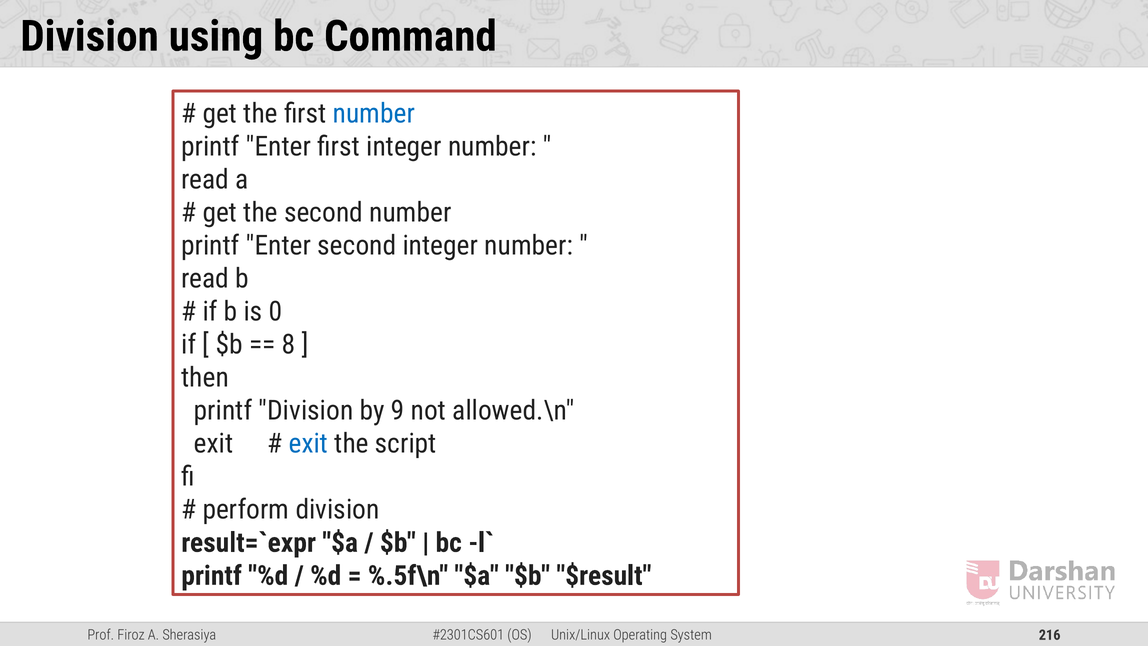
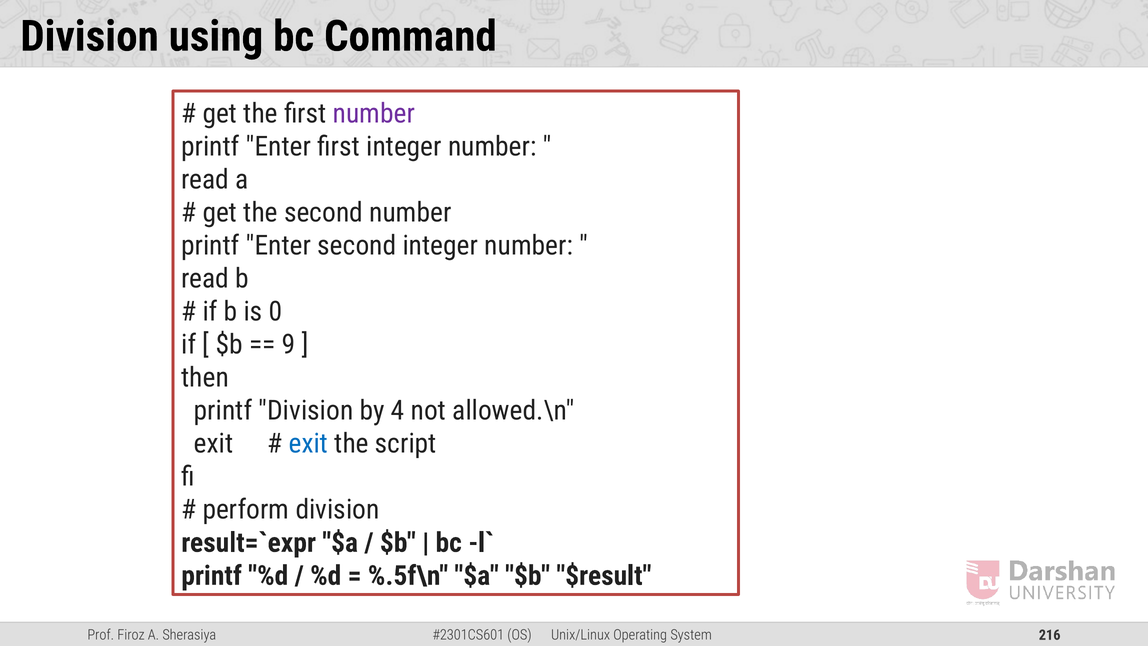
number colour: blue -> purple (374, 114)
8: 8 -> 9 (289, 345)
9: 9 -> 4 (398, 411)
